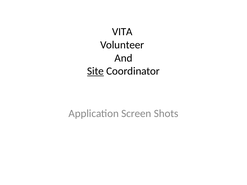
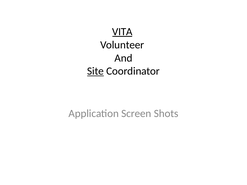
VITA underline: none -> present (122, 32)
